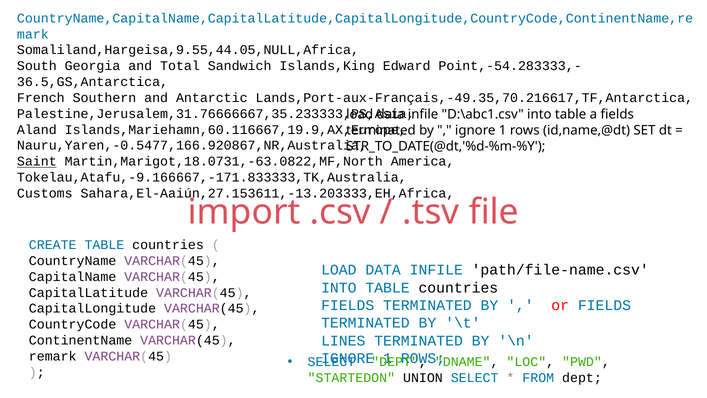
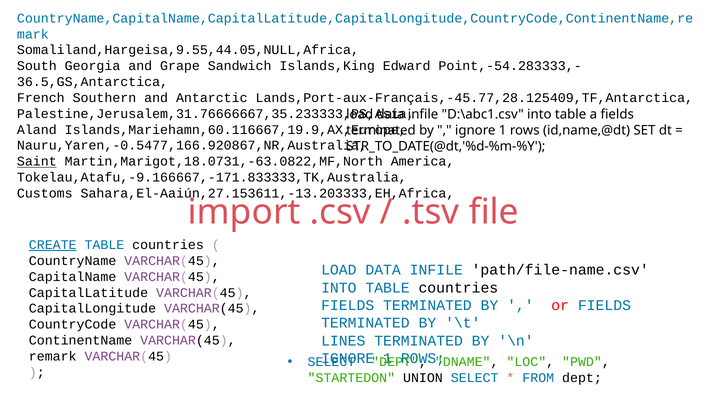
Total: Total -> Grape (180, 66)
Lands,Port-aux-Français,-49.35,70.216617,TF,Antarctica: Lands,Port-aux-Français,-49.35,70.216617,TF,Antarctica -> Lands,Port-aux-Français,-45.77,28.125409,TF,Antarctica (474, 98)
CREATE underline: none -> present (53, 245)
